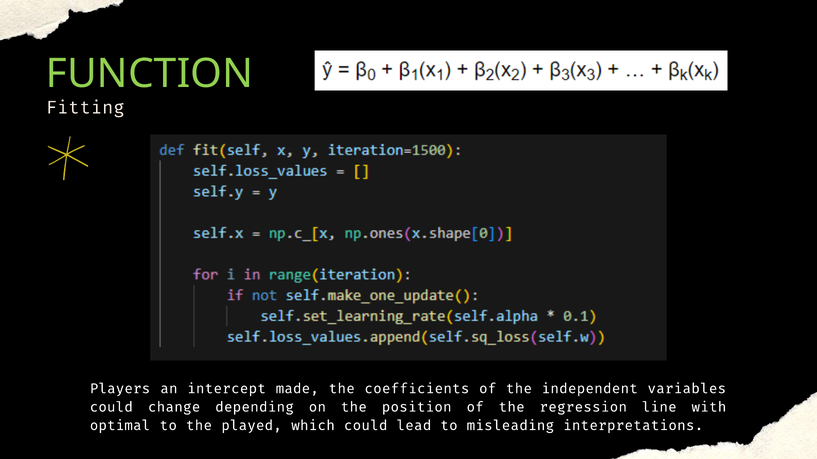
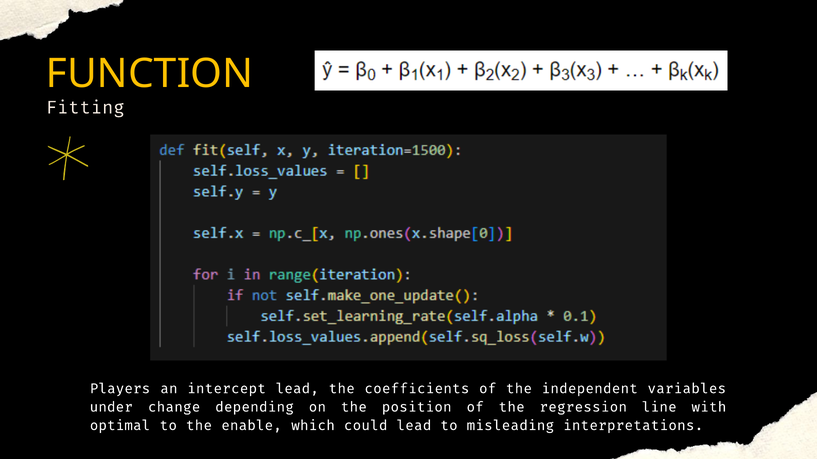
FUNCTION colour: light green -> yellow (150, 74)
intercept made: made -> lead (297, 389)
could: could -> under (111, 407)
played: played -> enable (252, 426)
